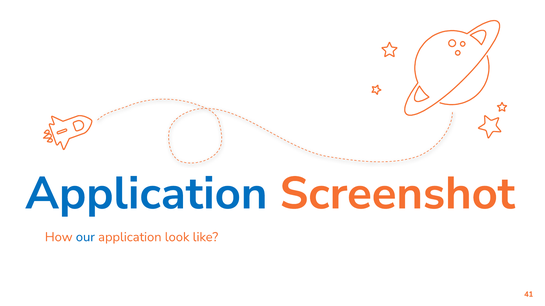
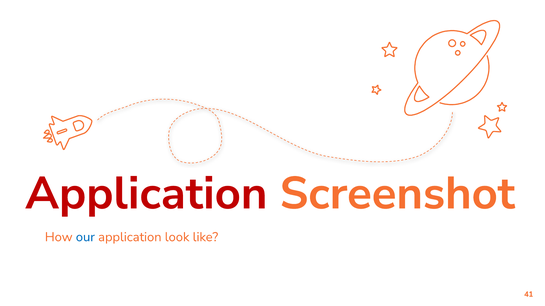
Application colour: blue -> red (146, 194)
